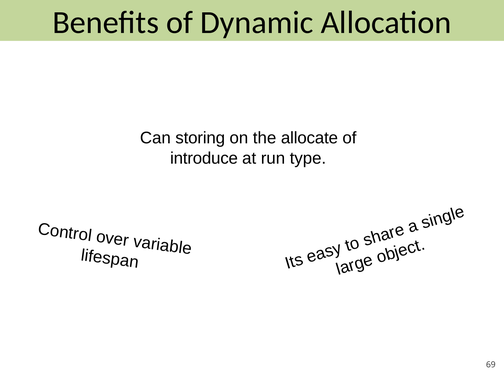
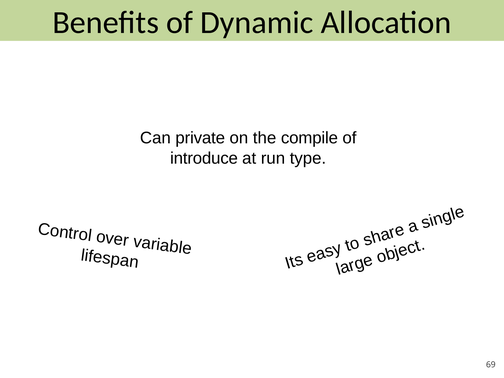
storing: storing -> private (200, 138)
allocate: allocate -> compile (309, 138)
